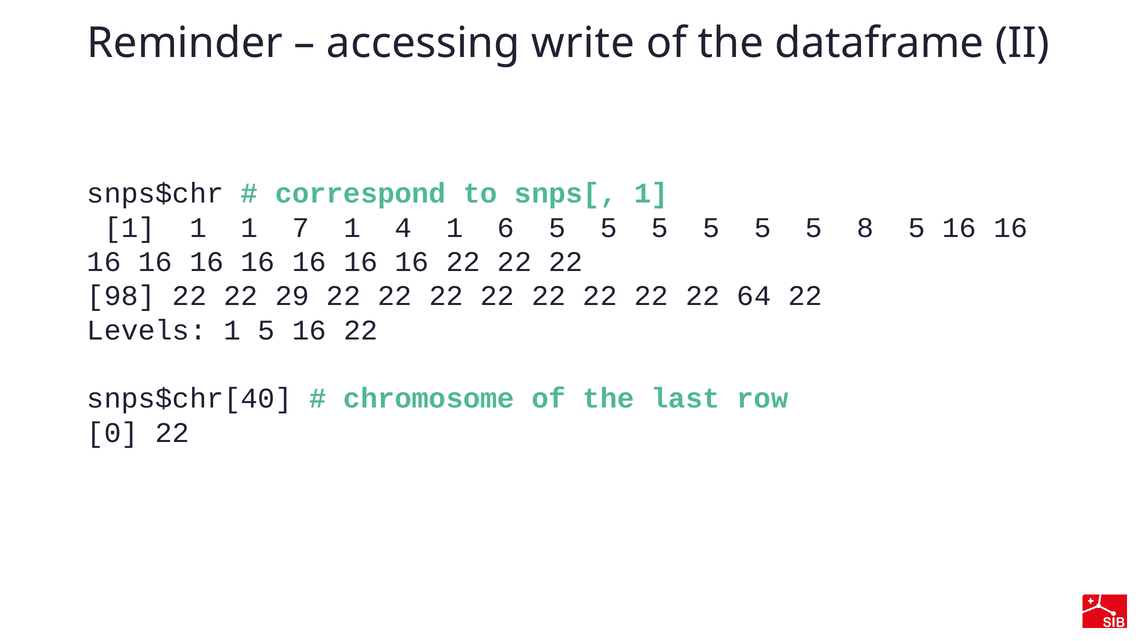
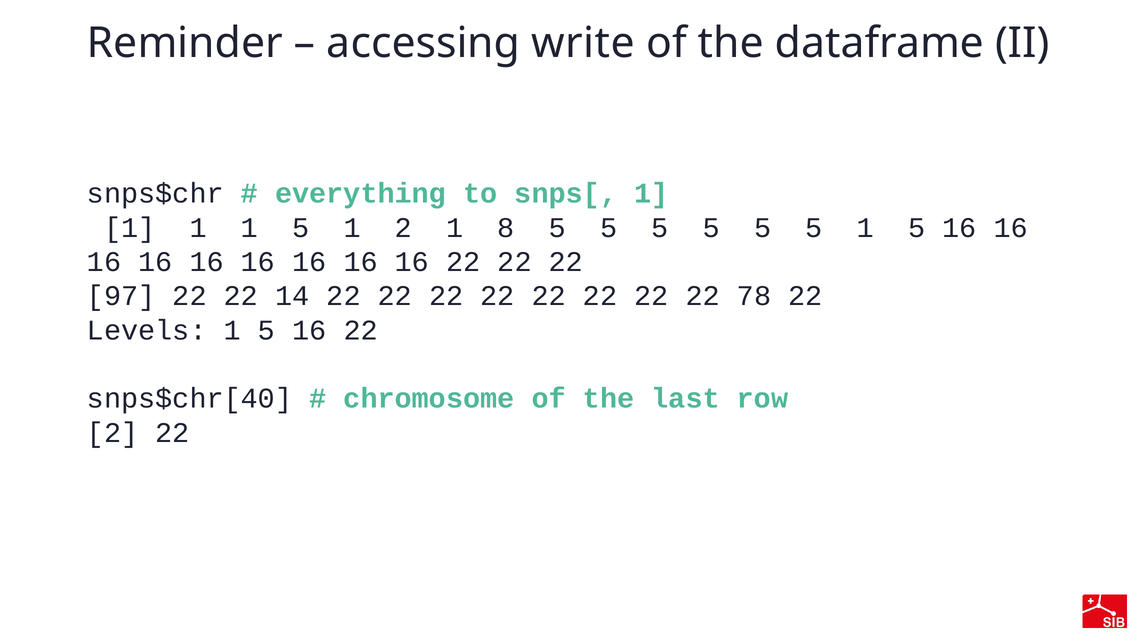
correspond: correspond -> everything (361, 194)
1 1 7: 7 -> 5 (301, 228)
1 4: 4 -> 2 (403, 228)
6: 6 -> 8 (506, 228)
5 5 8: 8 -> 1 (865, 228)
98: 98 -> 97 (121, 296)
29: 29 -> 14 (292, 296)
64: 64 -> 78 (754, 296)
0: 0 -> 2 (113, 433)
